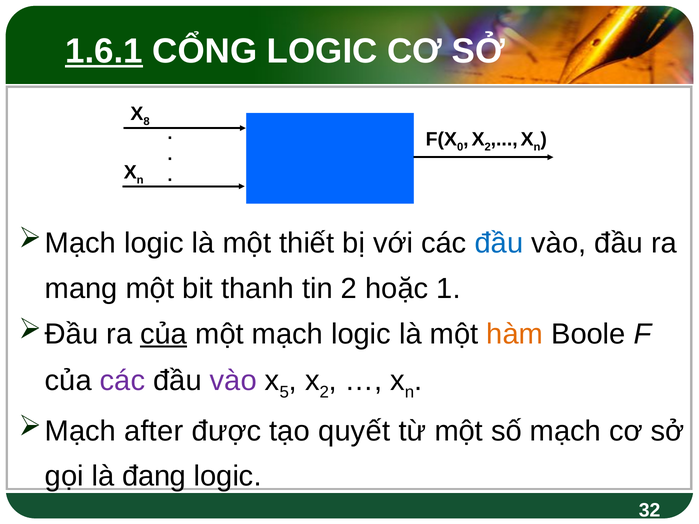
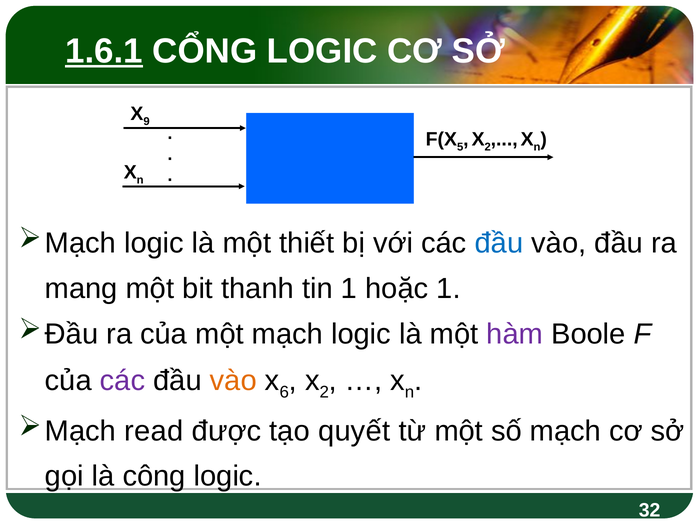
8: 8 -> 9 (147, 122)
0: 0 -> 5 (460, 147)
tin 2: 2 -> 1 (349, 289)
của underline: present -> none (164, 334)
hàm colour: orange -> purple (515, 334)
vào colour: purple -> orange (233, 381)
5: 5 -> 6 (284, 392)
after: after -> read (154, 431)
đang: đang -> công (154, 477)
